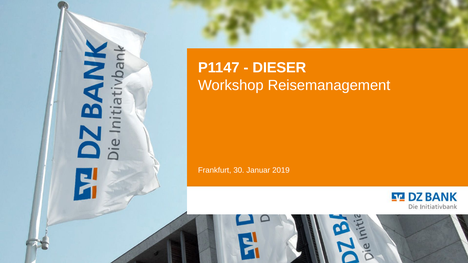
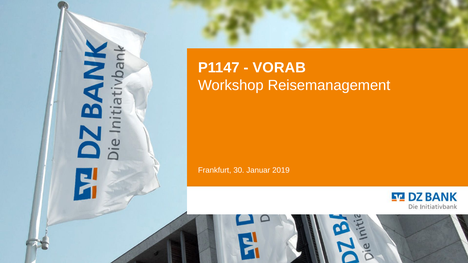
DIESER: DIESER -> VORAB (279, 68)
